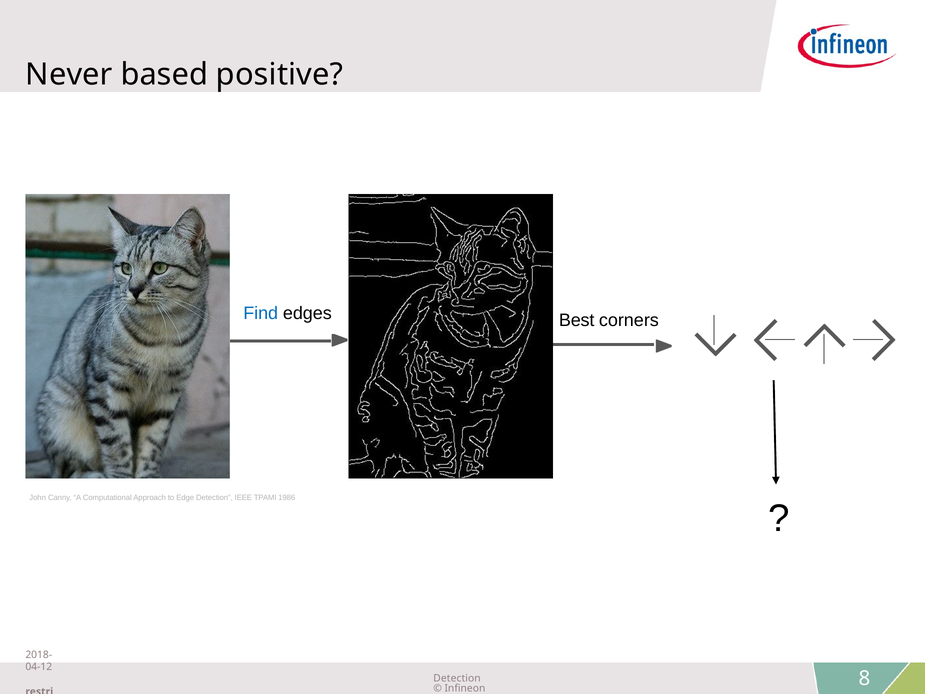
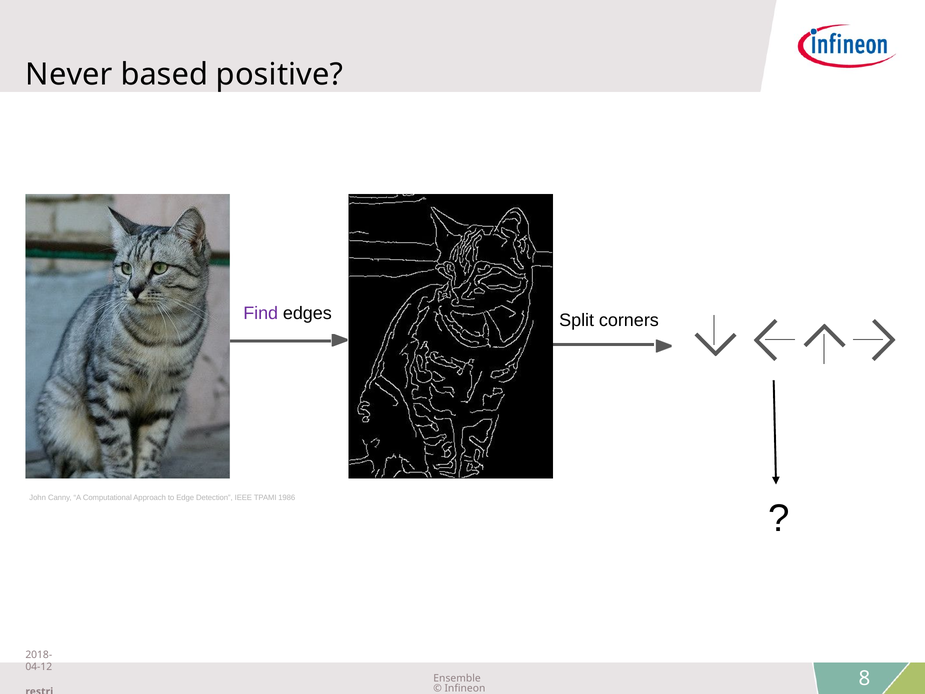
Find colour: blue -> purple (261, 313)
Best: Best -> Split (577, 320)
Detection: Detection -> Ensemble (457, 678)
